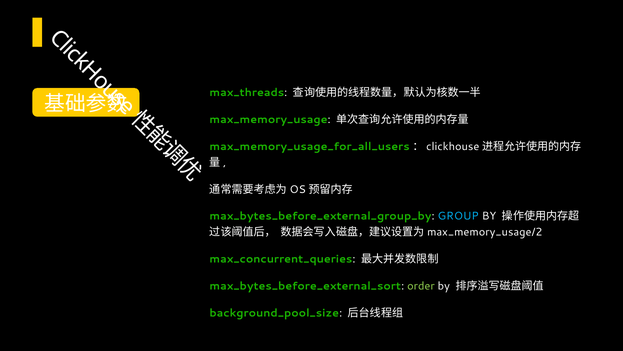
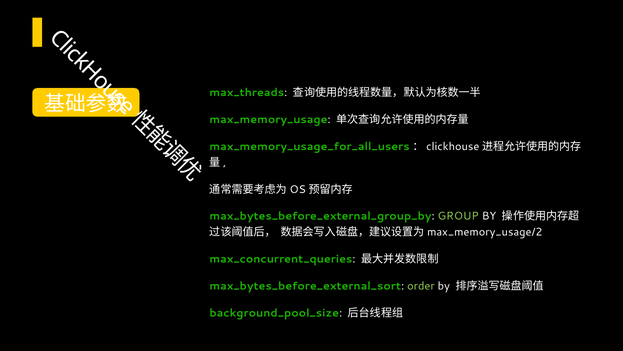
GROUP colour: light blue -> light green (458, 216)
